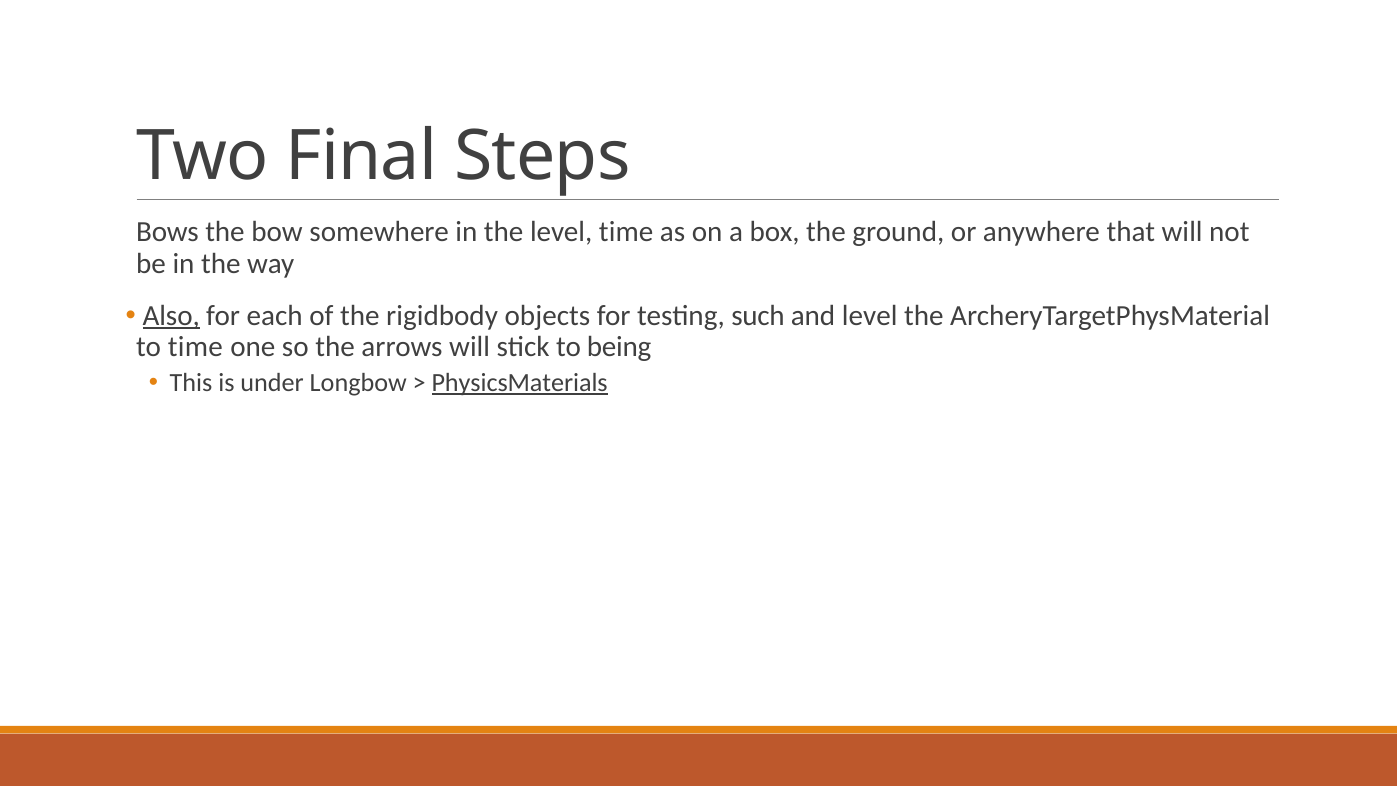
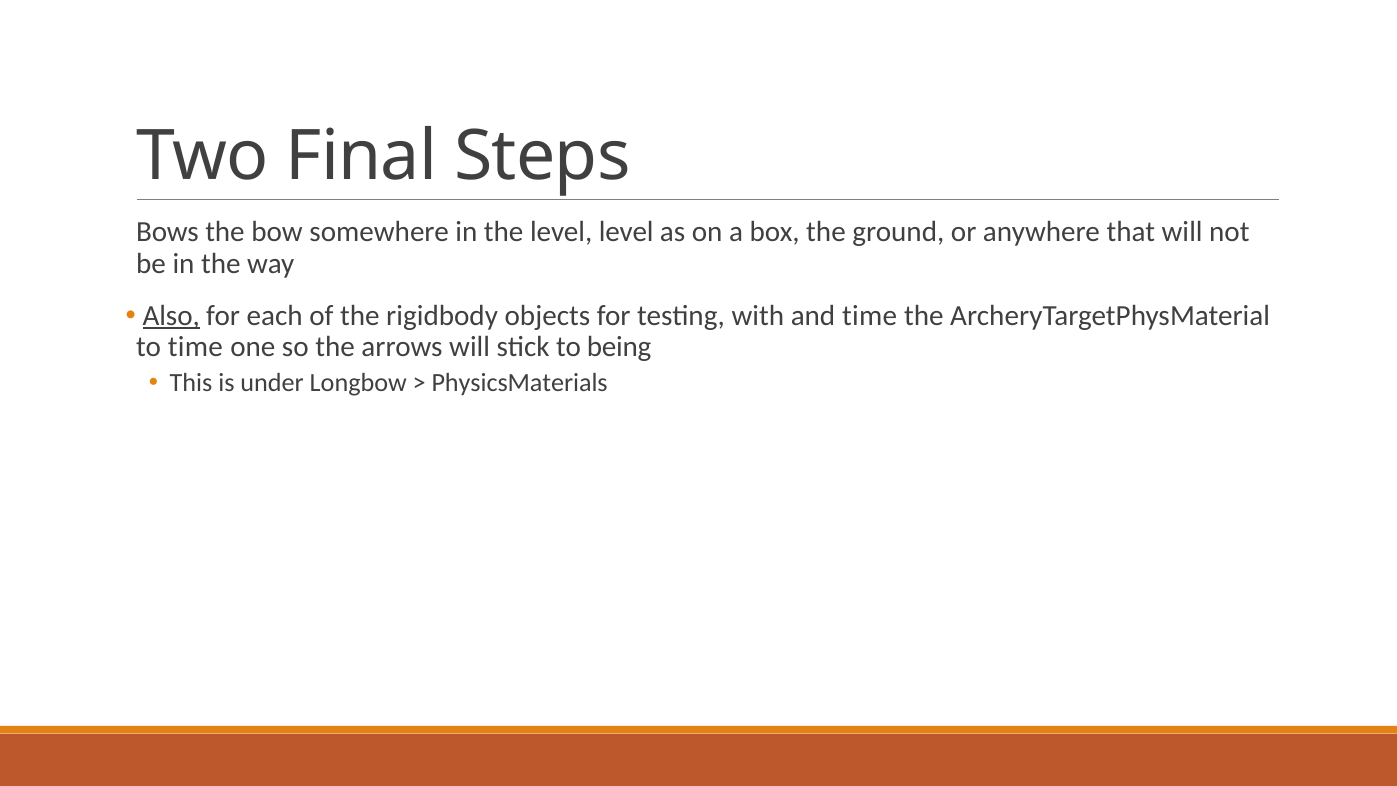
level time: time -> level (626, 232)
such: such -> with (758, 316)
and level: level -> time (870, 316)
PhysicsMaterials underline: present -> none (520, 383)
